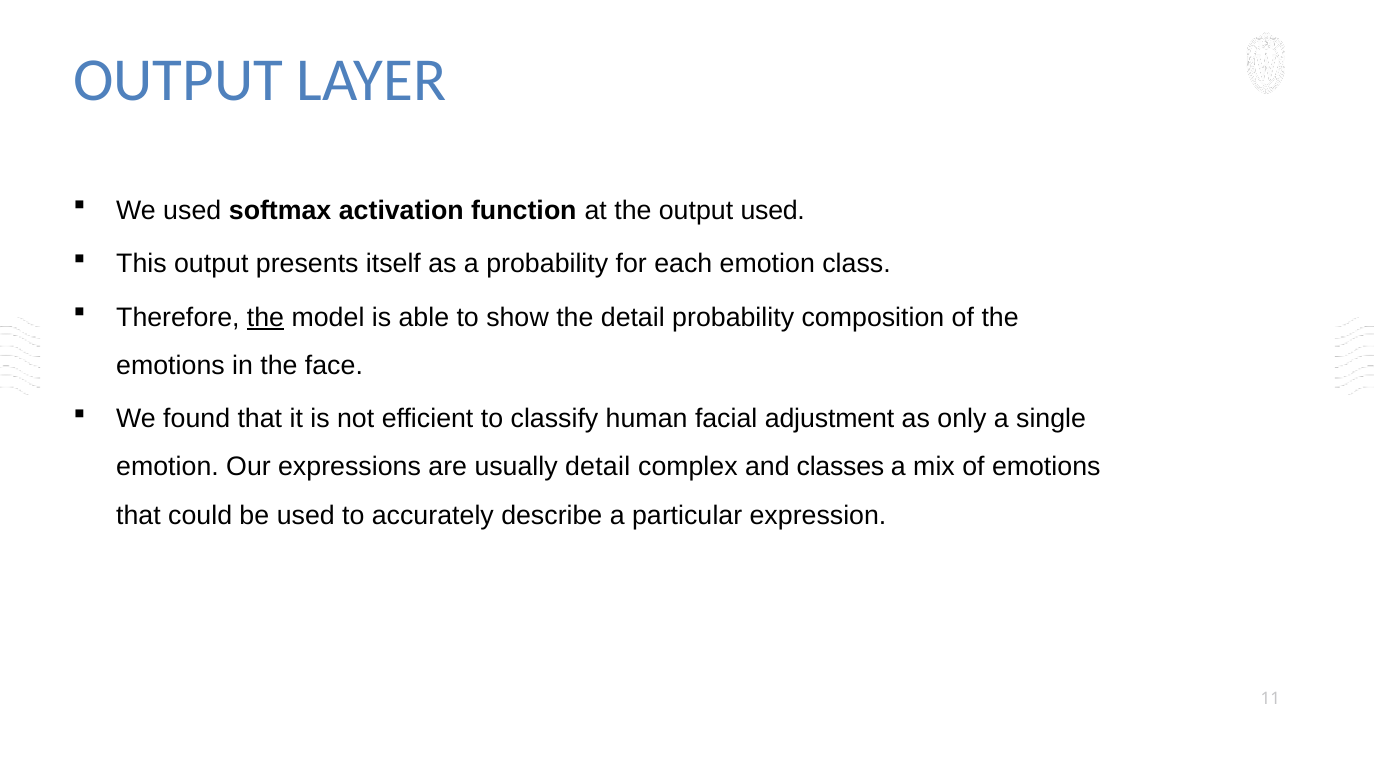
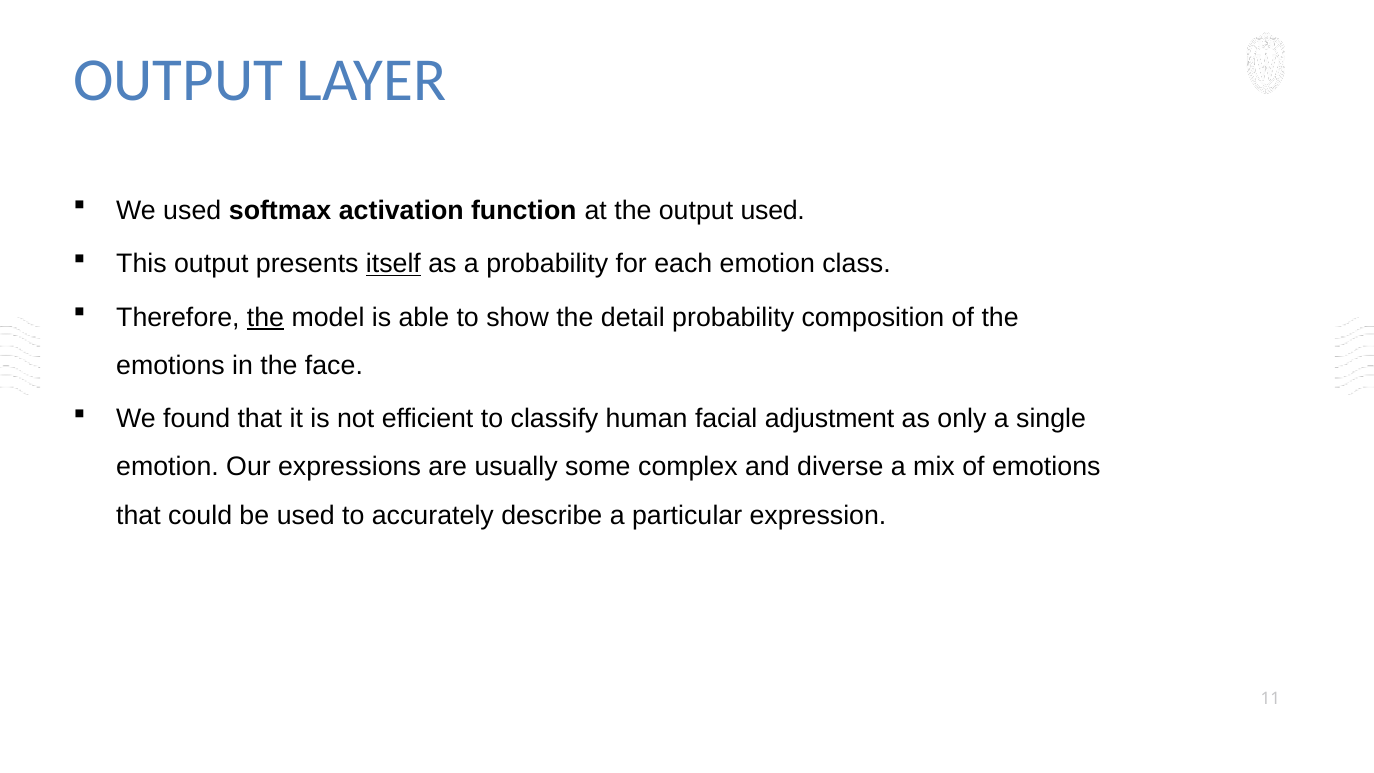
itself underline: none -> present (393, 264)
usually detail: detail -> some (598, 467)
classes: classes -> diverse (840, 467)
